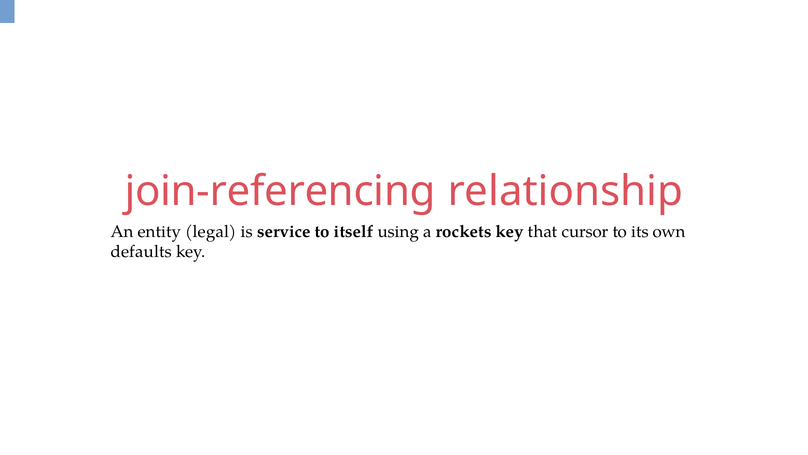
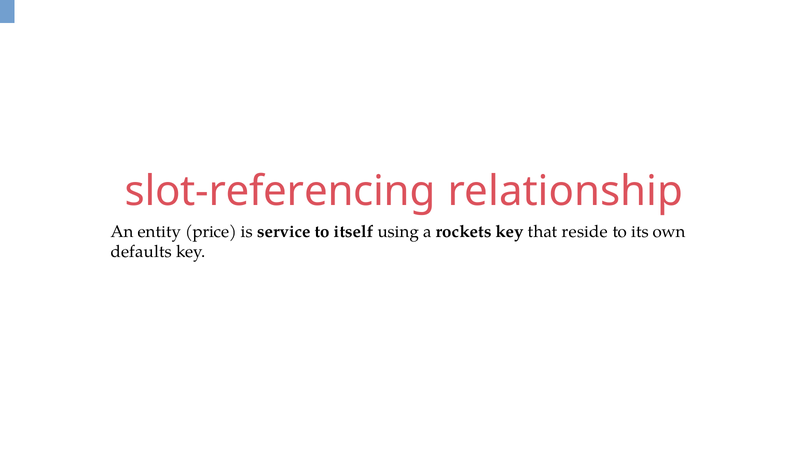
join-referencing: join-referencing -> slot-referencing (280, 191)
legal: legal -> price (211, 231)
cursor: cursor -> reside (585, 231)
